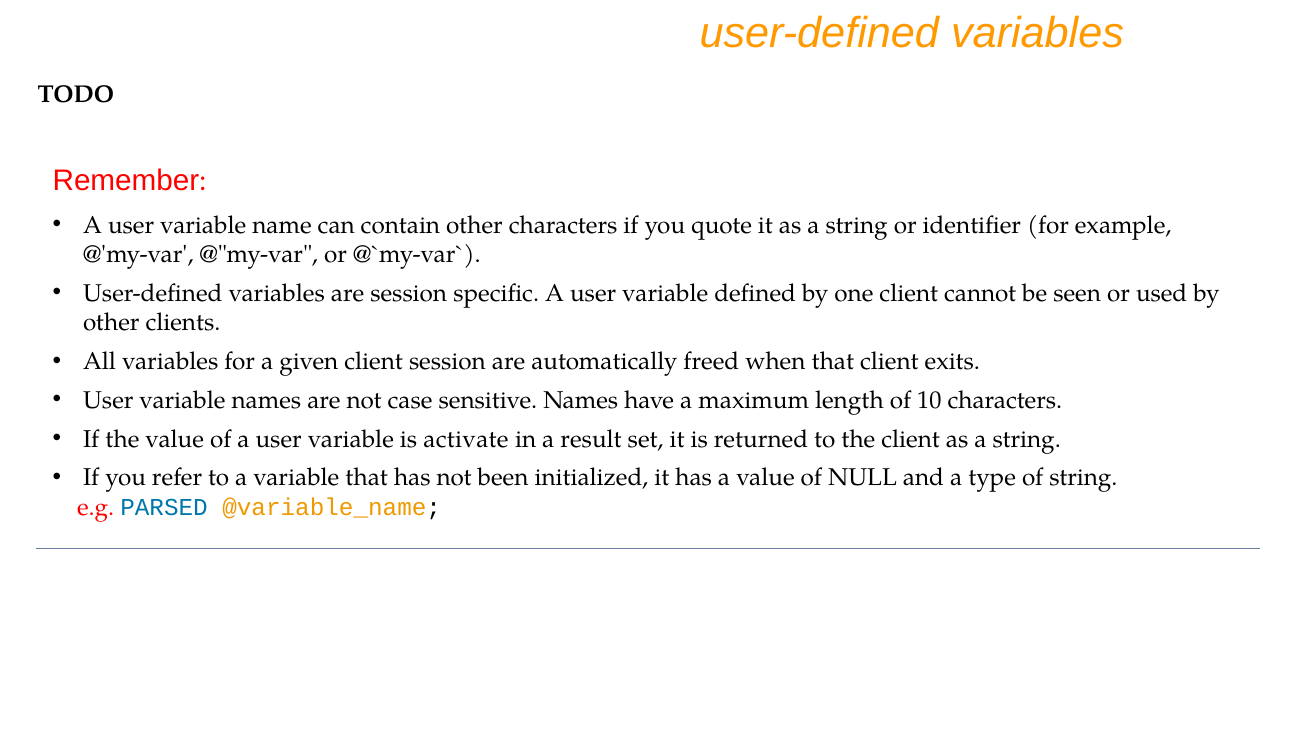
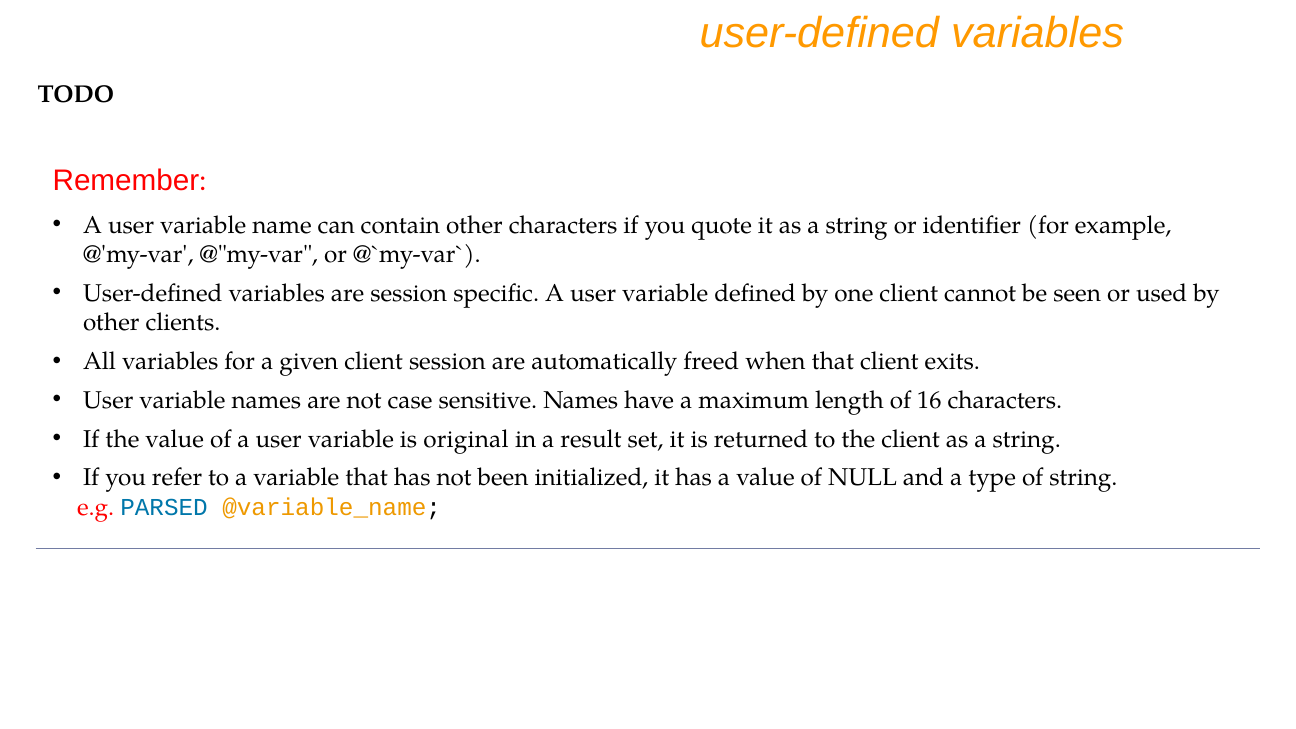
10: 10 -> 16 (929, 400)
activate: activate -> original (466, 439)
